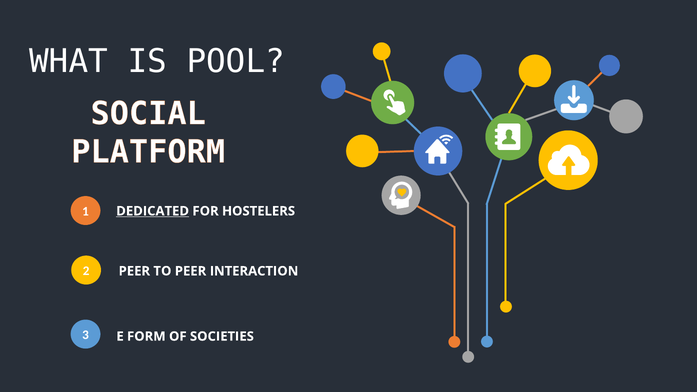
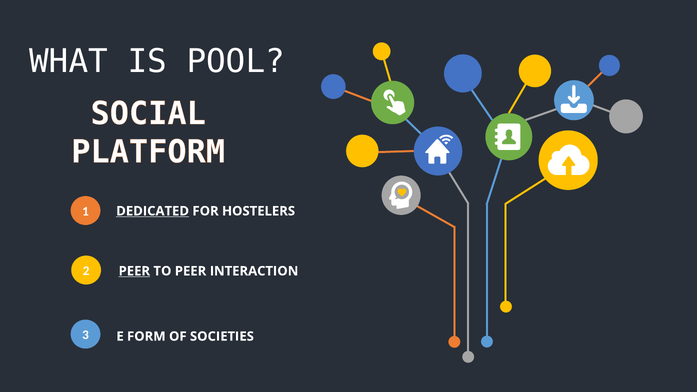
PEER underline: none -> present (134, 271)
